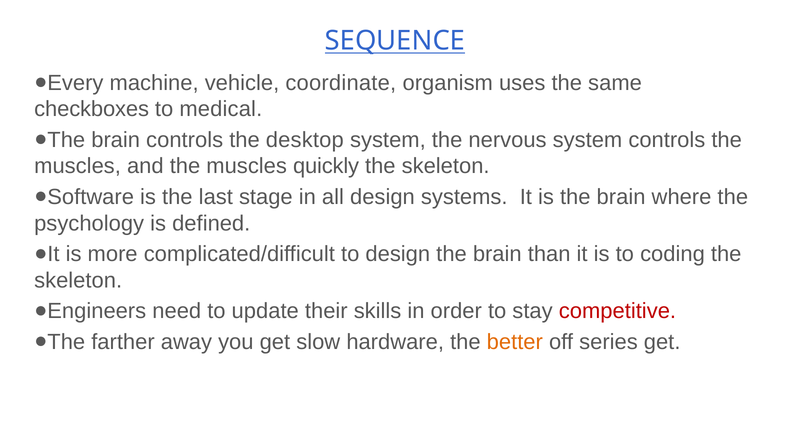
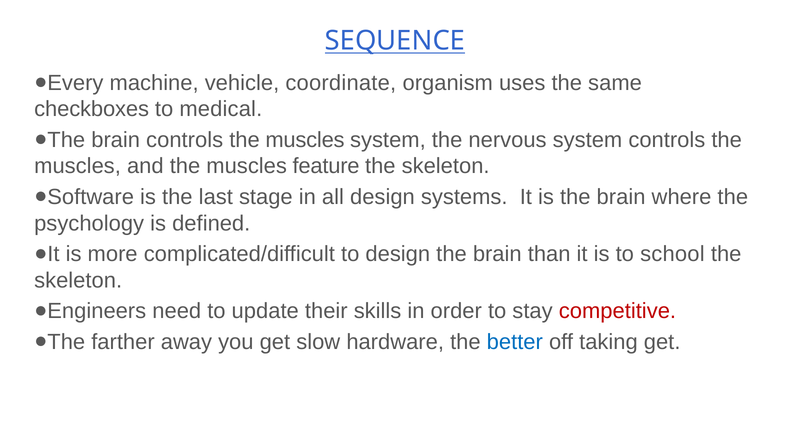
brain controls the desktop: desktop -> muscles (305, 140)
quickly: quickly -> feature (326, 166)
coding: coding -> school (672, 254)
better colour: orange -> blue (515, 342)
series: series -> taking (608, 342)
